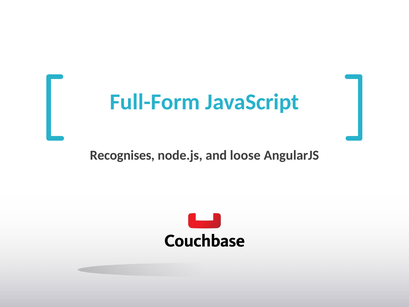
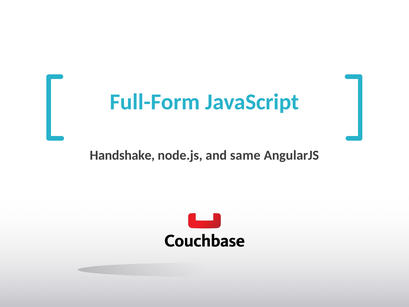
Recognises: Recognises -> Handshake (122, 155)
loose: loose -> same (245, 155)
